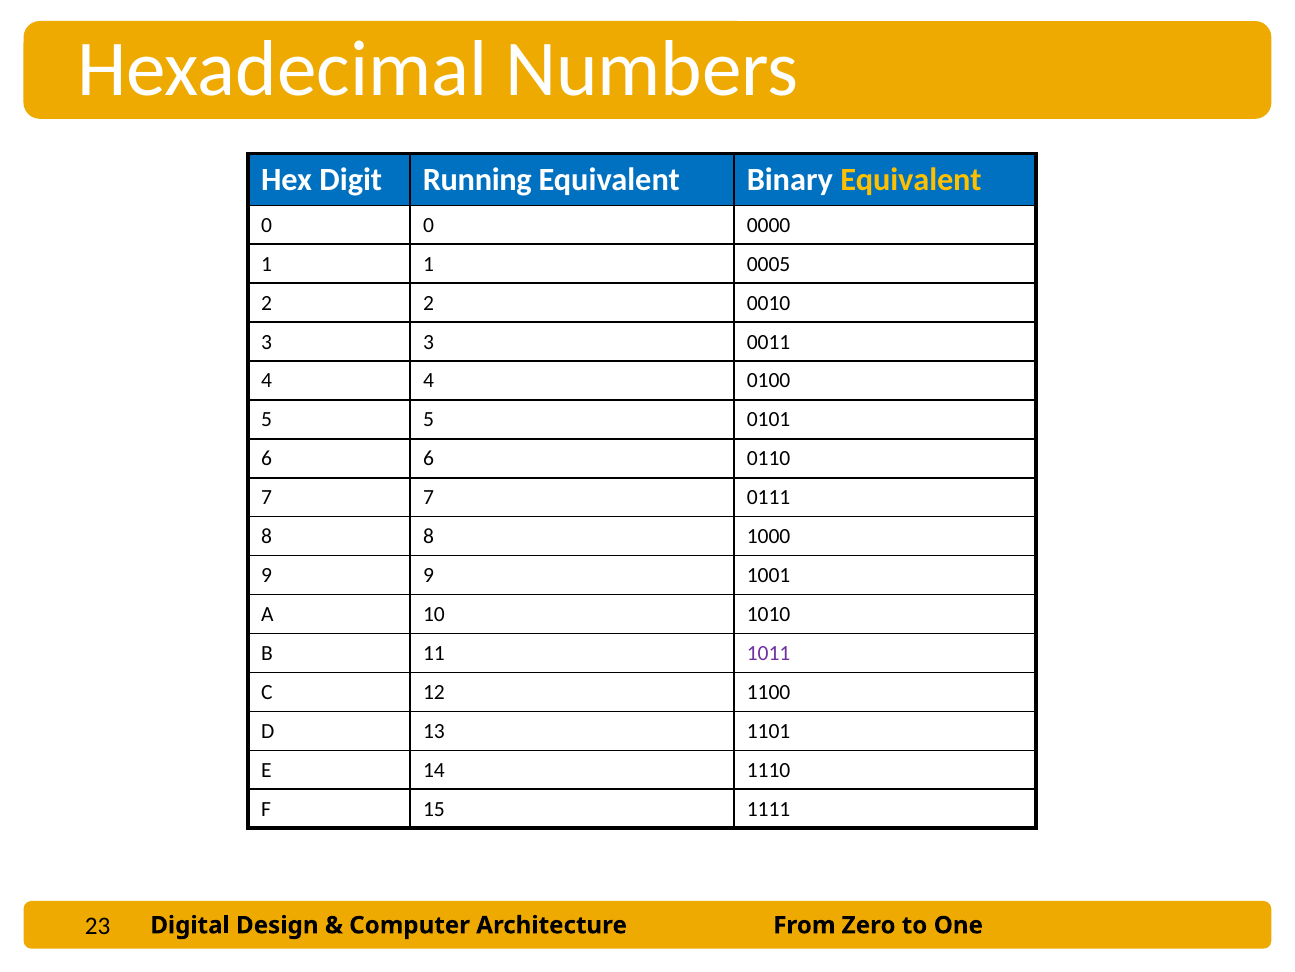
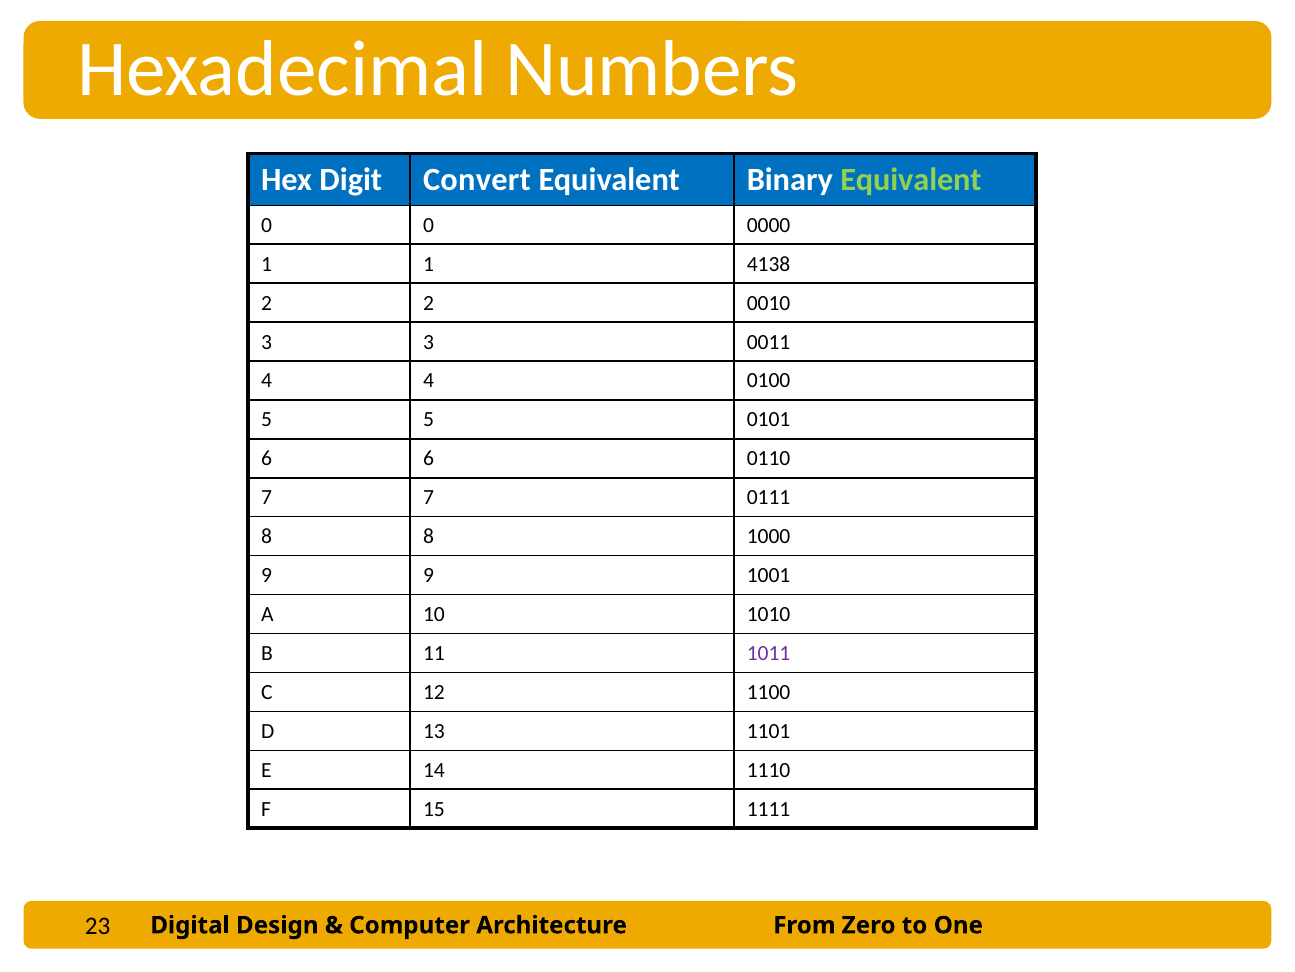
Running: Running -> Convert (477, 180)
Equivalent colour: yellow -> light green (911, 180)
0005: 0005 -> 4138 (769, 264)
